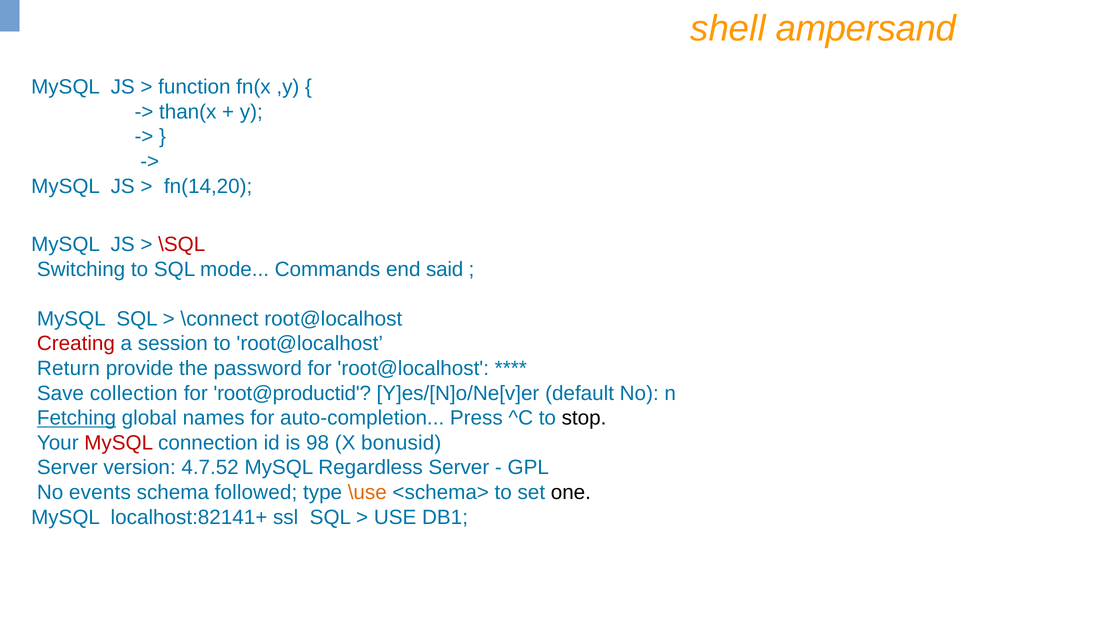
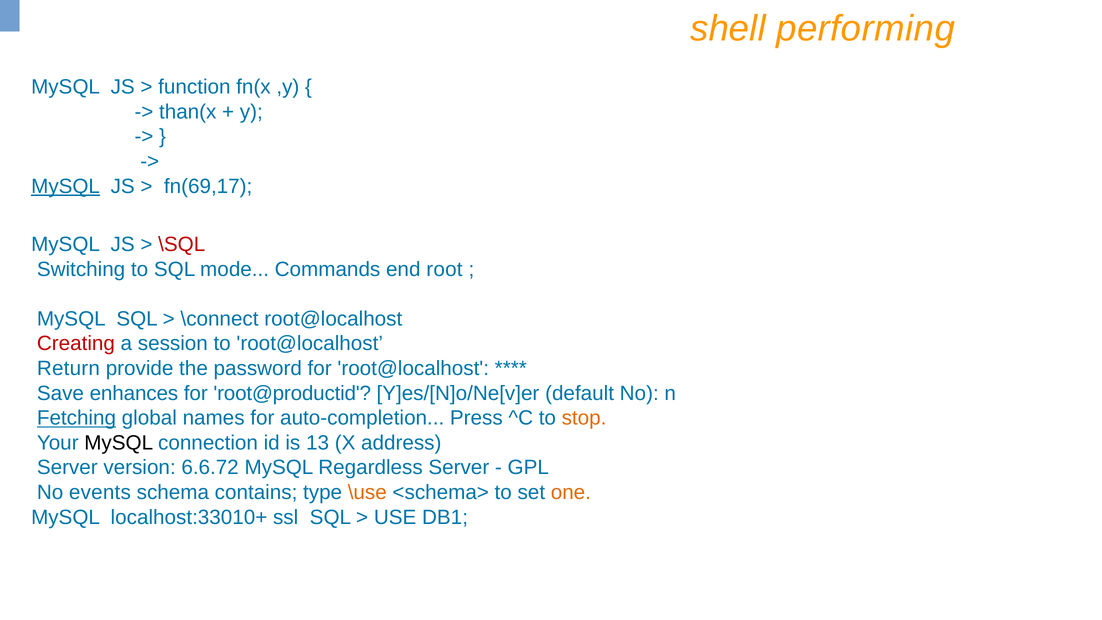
ampersand: ampersand -> performing (866, 29)
MySQL underline: none -> present (66, 186)
fn(14,20: fn(14,20 -> fn(69,17 (208, 186)
said: said -> root (444, 269)
collection: collection -> enhances (134, 393)
stop colour: black -> orange (584, 418)
MySQL colour: red -> black (119, 443)
98: 98 -> 13 (318, 443)
bonusid: bonusid -> address (401, 443)
4.7.52: 4.7.52 -> 6.6.72 (210, 468)
followed: followed -> contains (256, 492)
one colour: black -> orange (571, 492)
localhost:82141+: localhost:82141+ -> localhost:33010+ (189, 517)
